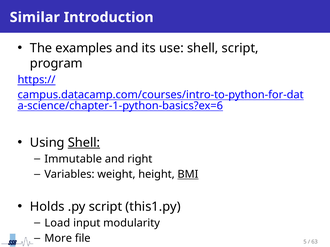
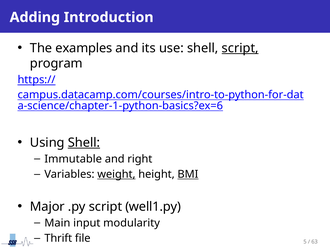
Similar: Similar -> Adding (35, 17)
script underline: none -> present (240, 48)
weight underline: none -> present (116, 175)
Holds: Holds -> Major (47, 207)
this1.py: this1.py -> well1.py (153, 207)
Load: Load -> Main (57, 223)
More: More -> Thrift (58, 239)
